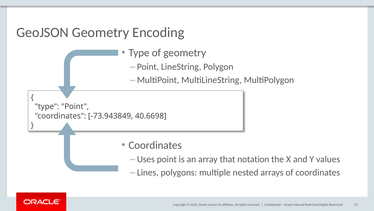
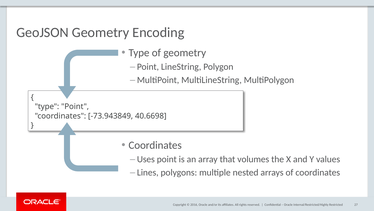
notation: notation -> volumes (253, 159)
